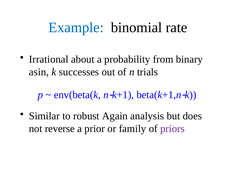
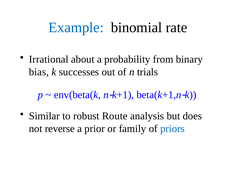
asin: asin -> bias (39, 72)
Again: Again -> Route (115, 116)
priors colour: purple -> blue (172, 129)
